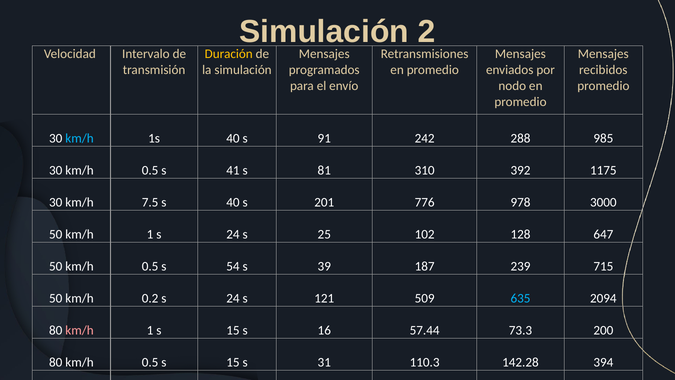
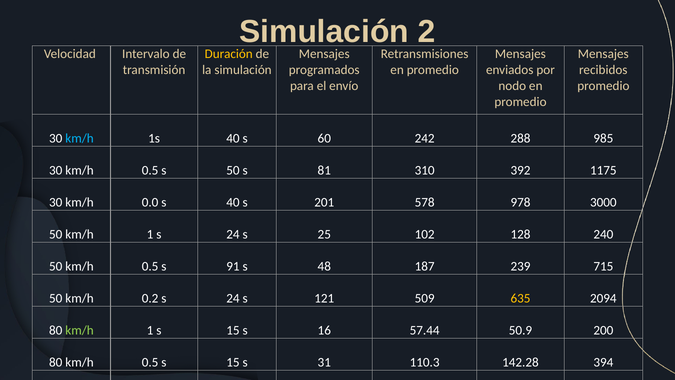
91: 91 -> 60 (324, 138)
s 41: 41 -> 50 (233, 170)
7.5: 7.5 -> 0.0 (150, 202)
776: 776 -> 578 (425, 202)
647: 647 -> 240 (603, 234)
54: 54 -> 91 (233, 266)
39: 39 -> 48 (324, 266)
635 colour: light blue -> yellow (520, 298)
km/h colour: pink -> light green (80, 330)
73.3: 73.3 -> 50.9 (520, 330)
